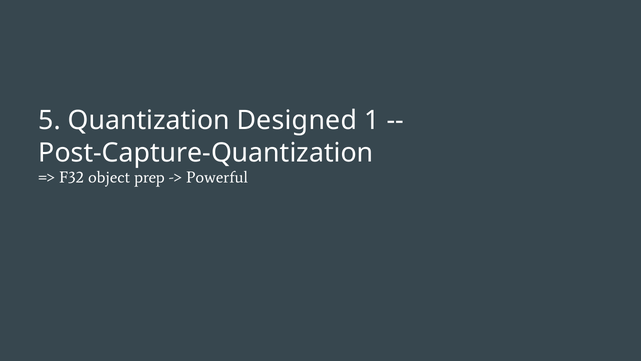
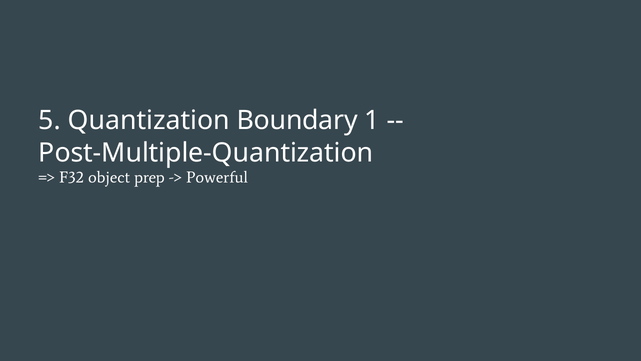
Designed: Designed -> Boundary (297, 120)
Post-Capture-Quantization: Post-Capture-Quantization -> Post-Multiple-Quantization (206, 152)
